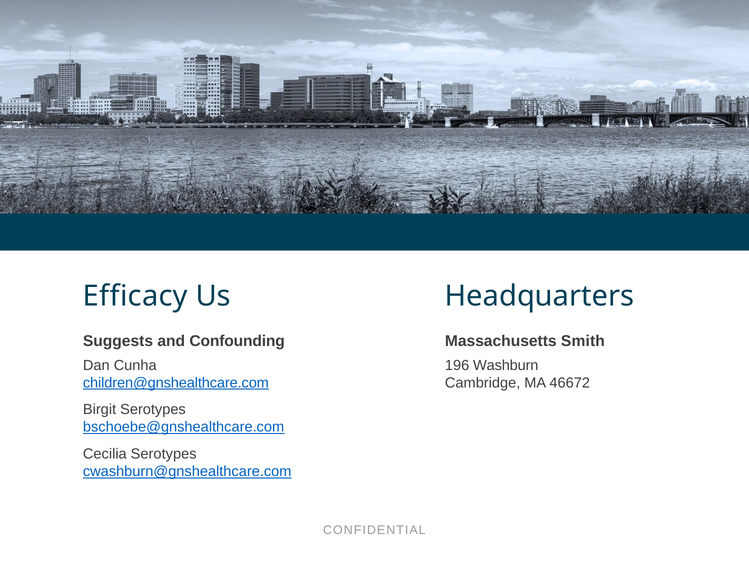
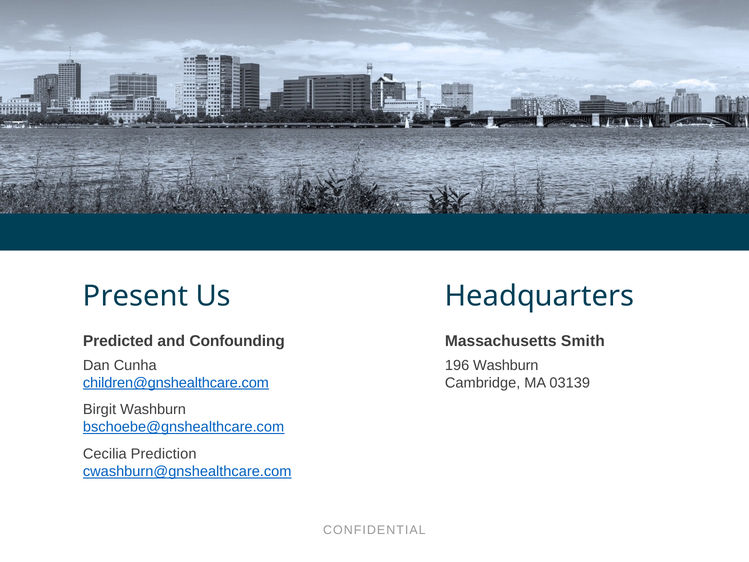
Efficacy: Efficacy -> Present (136, 296)
Suggests: Suggests -> Predicted (118, 341)
46672: 46672 -> 03139 (570, 383)
Birgit Serotypes: Serotypes -> Washburn (153, 409)
Cecilia Serotypes: Serotypes -> Prediction (164, 454)
